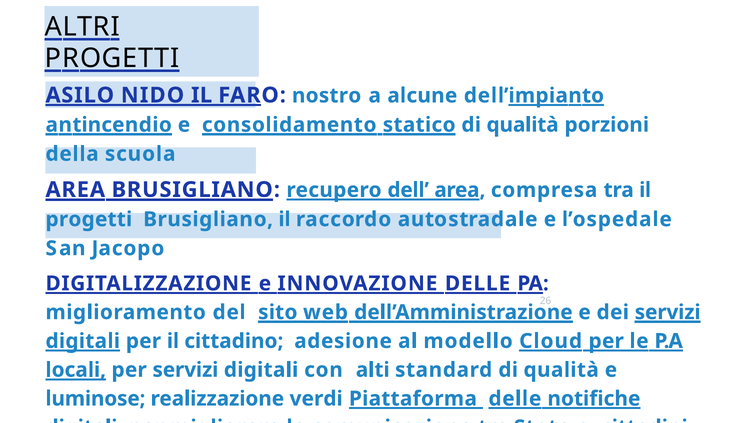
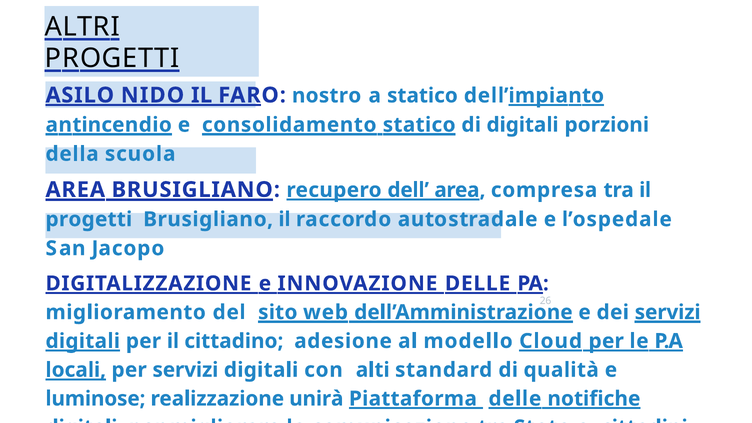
a alcune: alcune -> statico (422, 96)
statico di qualità: qualità -> digitali (523, 125)
verdi: verdi -> unirà (316, 399)
